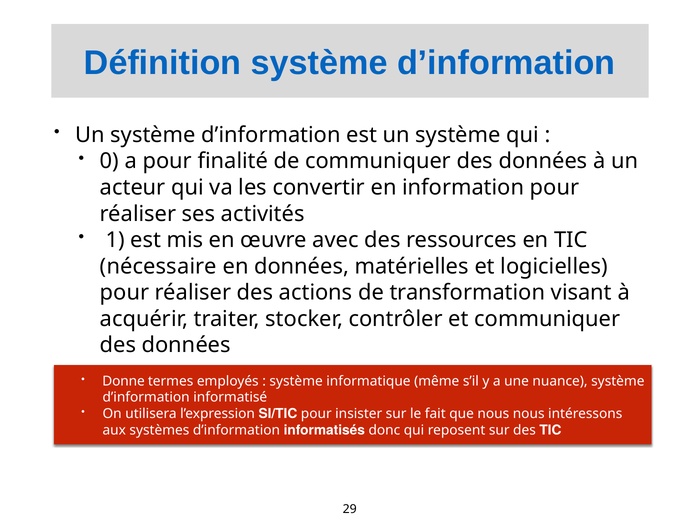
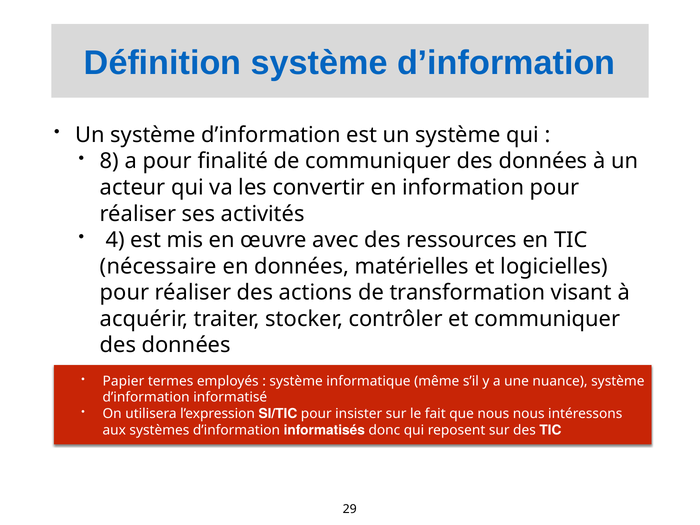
0: 0 -> 8 (109, 161)
1: 1 -> 4 (115, 240)
Donne: Donne -> Papier (123, 381)
